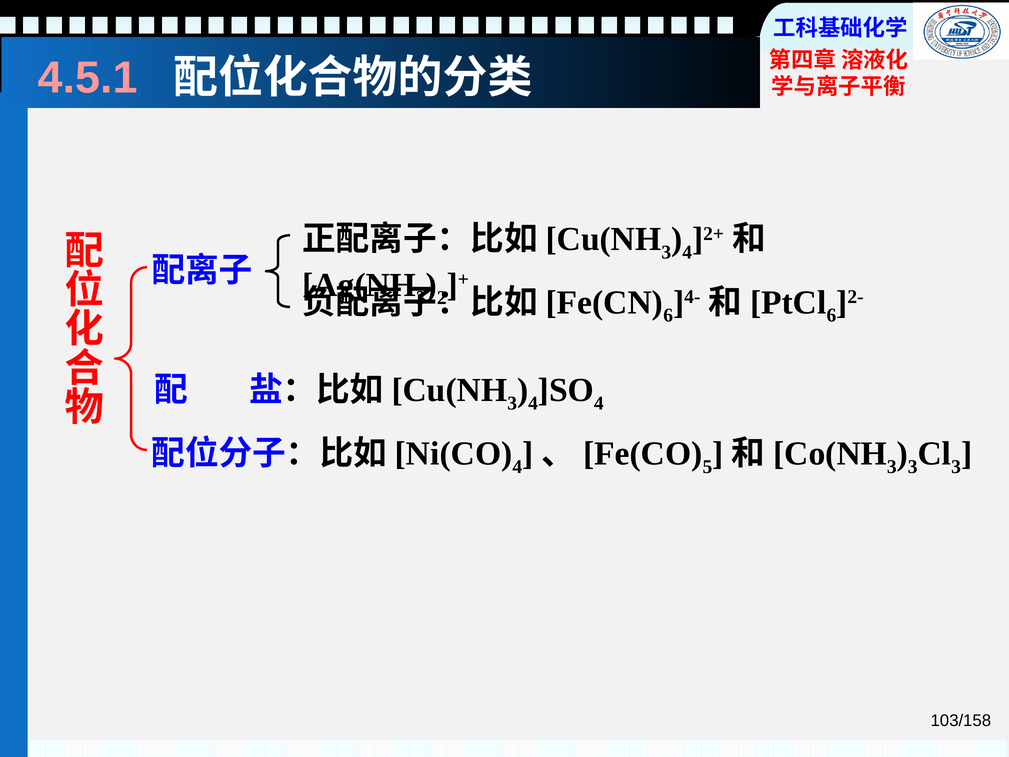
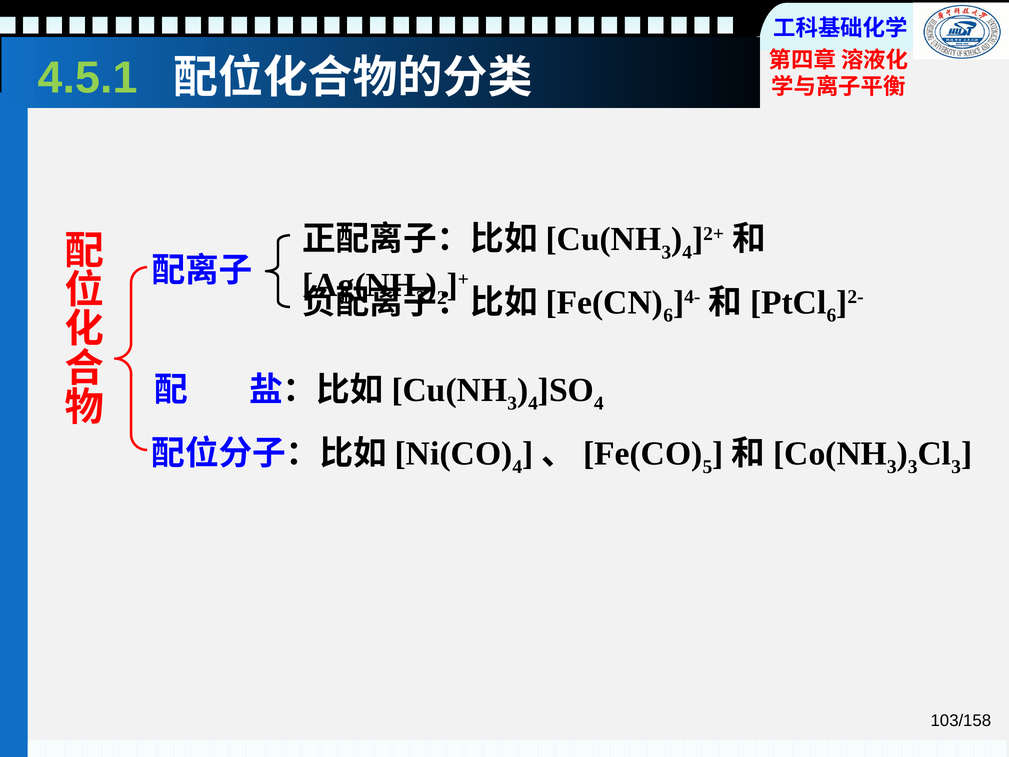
4.5.1 colour: pink -> light green (88, 78)
